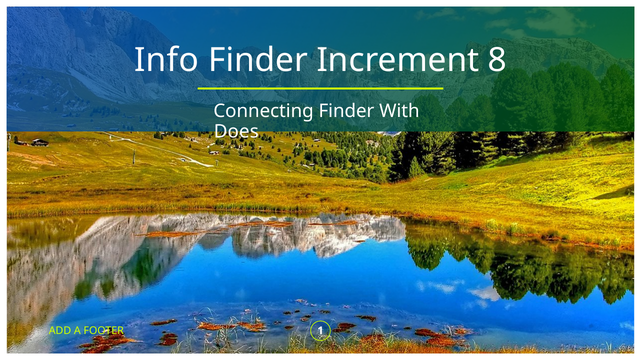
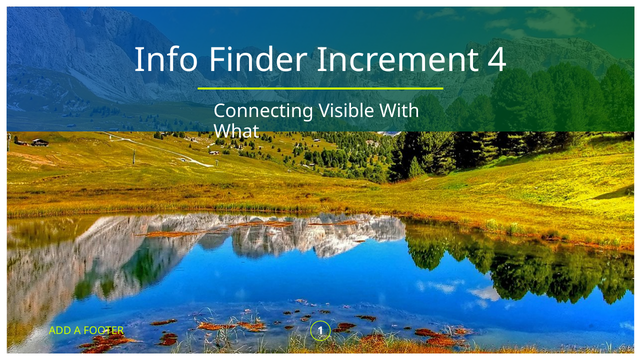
8: 8 -> 4 (497, 60)
Connecting Finder: Finder -> Visible (346, 111)
Does: Does -> What (236, 132)
